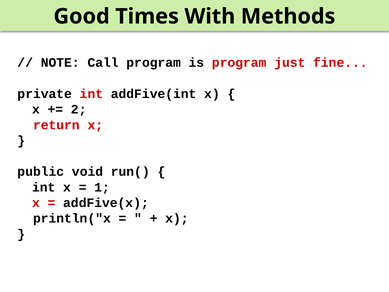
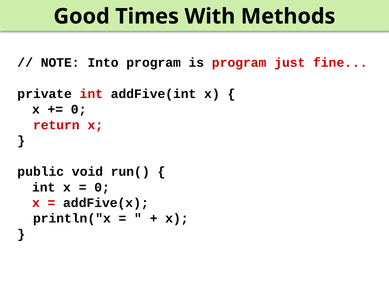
Call: Call -> Into (103, 63)
2: 2 -> 0 (79, 109)
1: 1 -> 0 (102, 187)
